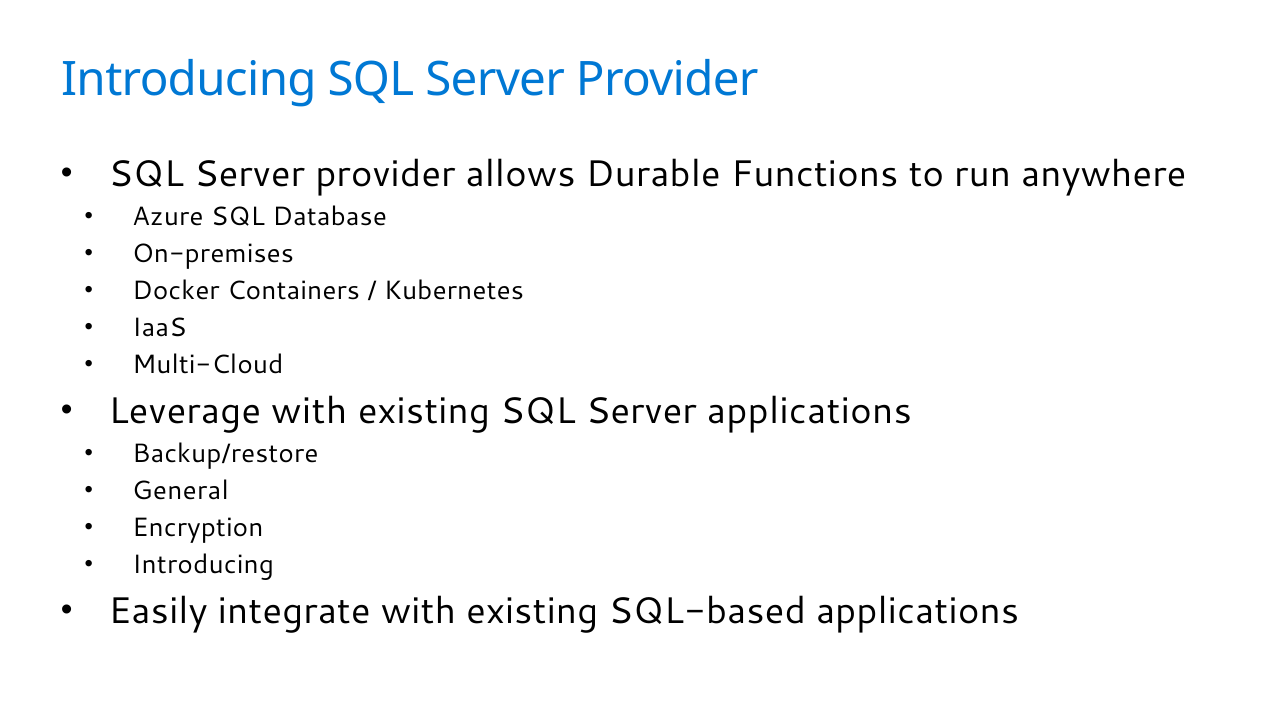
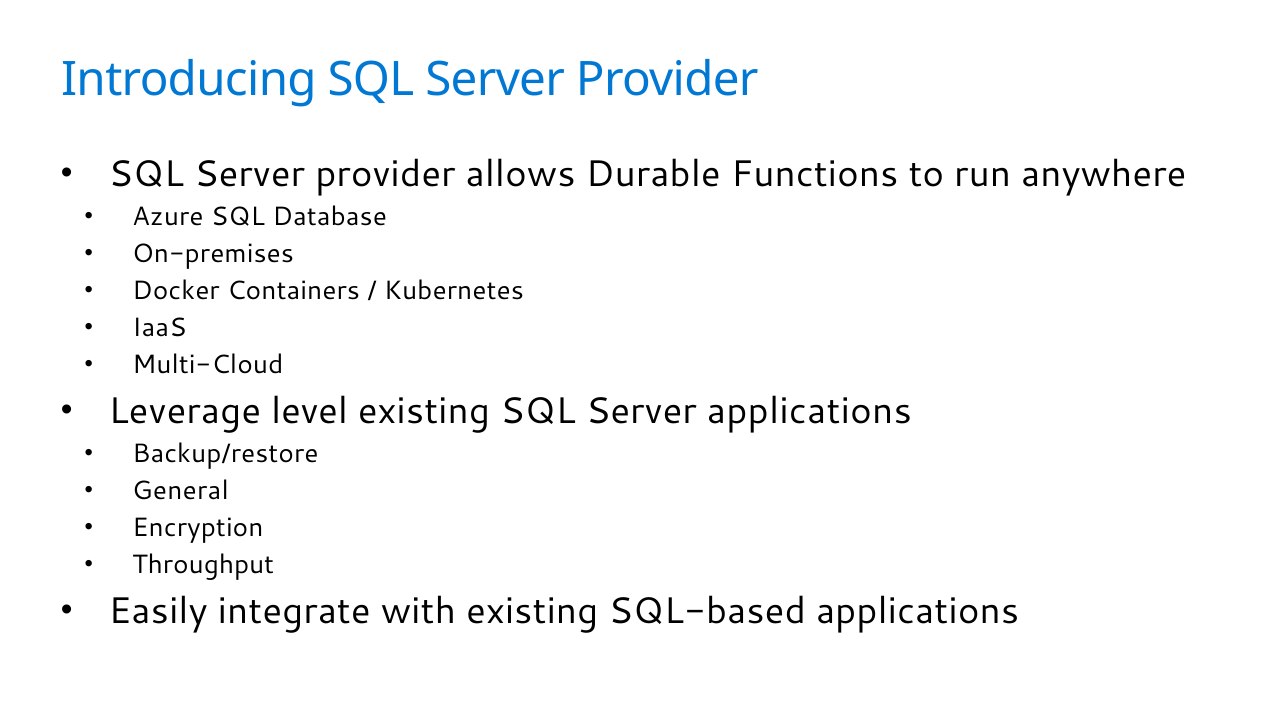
Leverage with: with -> level (310, 411)
Introducing: Introducing -> Throughput (203, 565)
